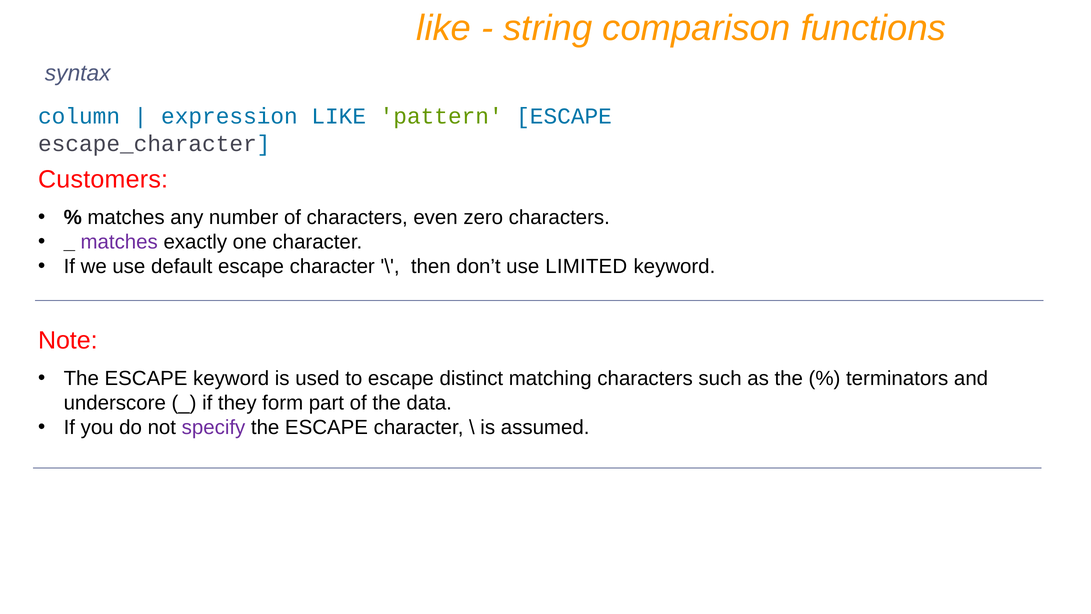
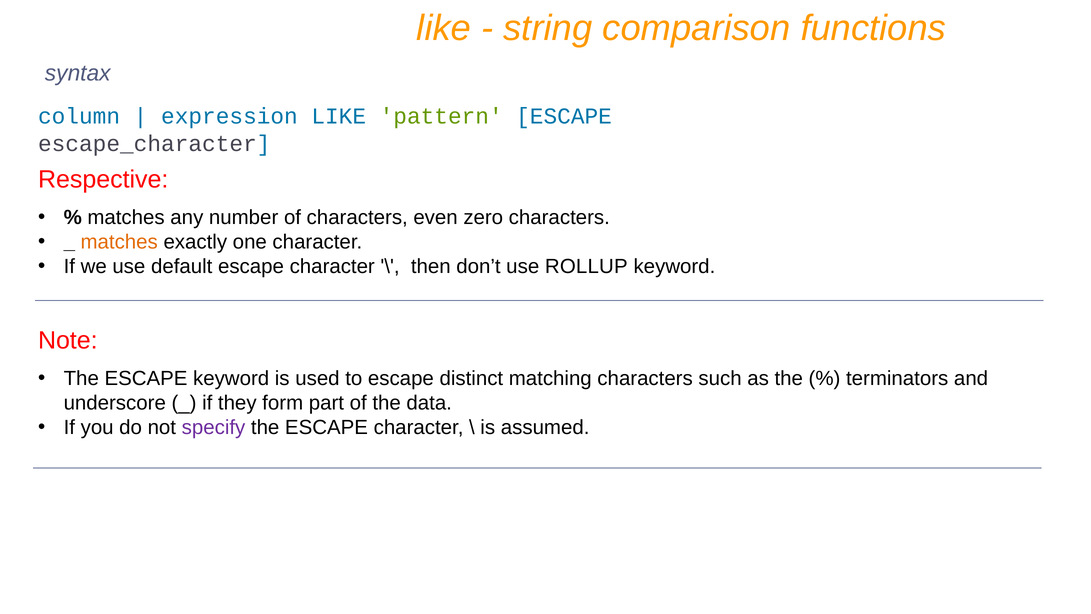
Customers: Customers -> Respective (103, 179)
matches colour: purple -> orange (119, 242)
LIMITED: LIMITED -> ROLLUP (586, 266)
